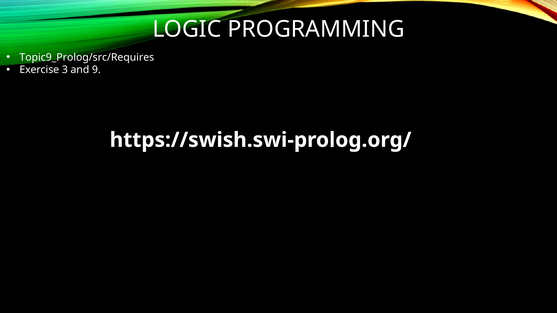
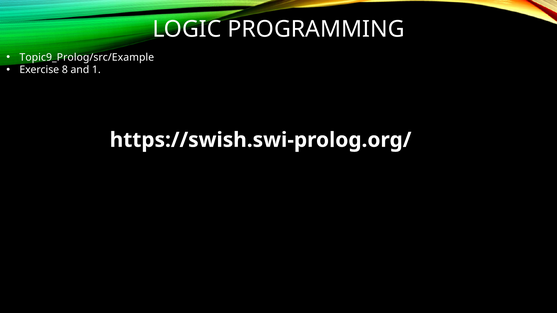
Topic9_Prolog/src/Requires: Topic9_Prolog/src/Requires -> Topic9_Prolog/src/Example (87, 57)
3: 3 -> 8 (65, 70)
9: 9 -> 1 (96, 70)
